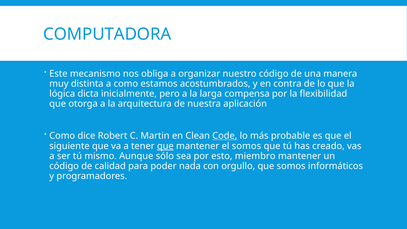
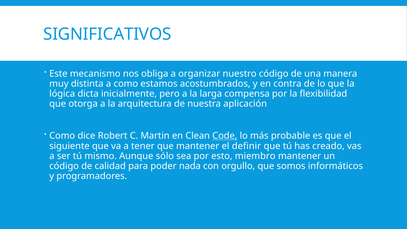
COMPUTADORA: COMPUTADORA -> SIGNIFICATIVOS (107, 34)
que underline: present -> none (165, 146)
el somos: somos -> definir (246, 146)
